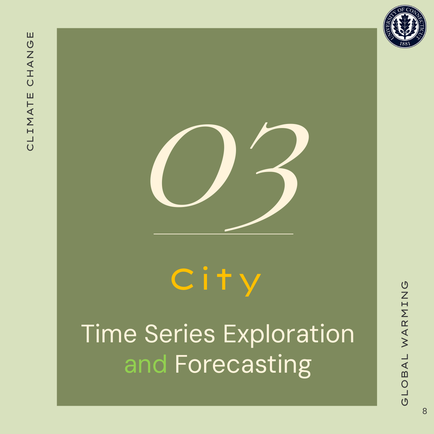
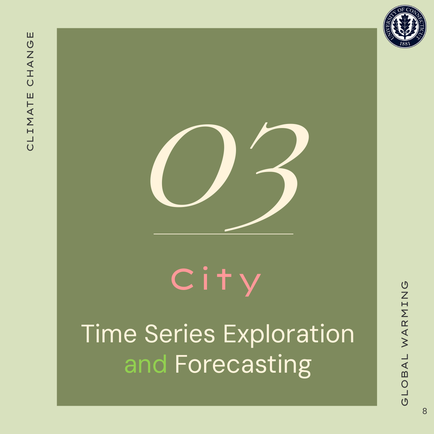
City colour: yellow -> pink (216, 280)
